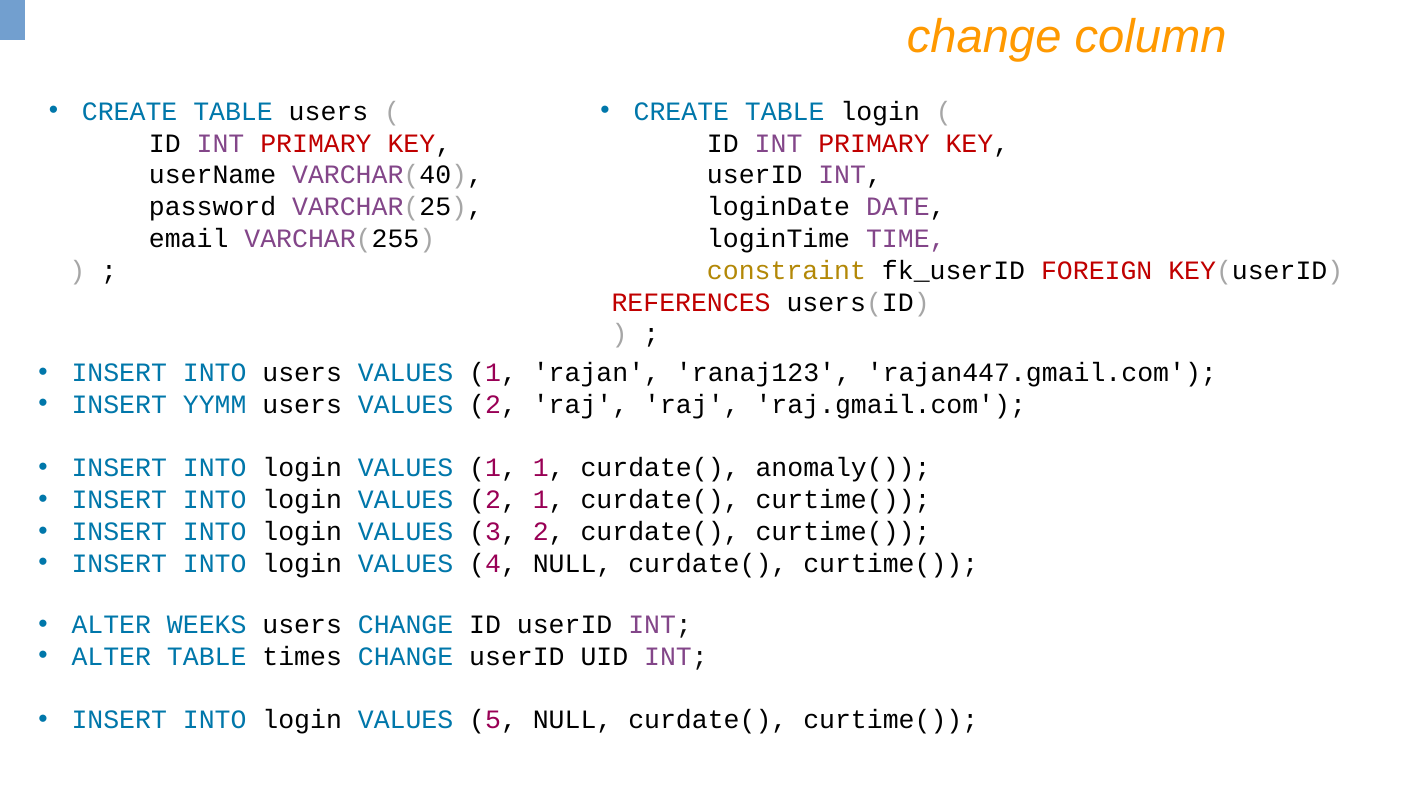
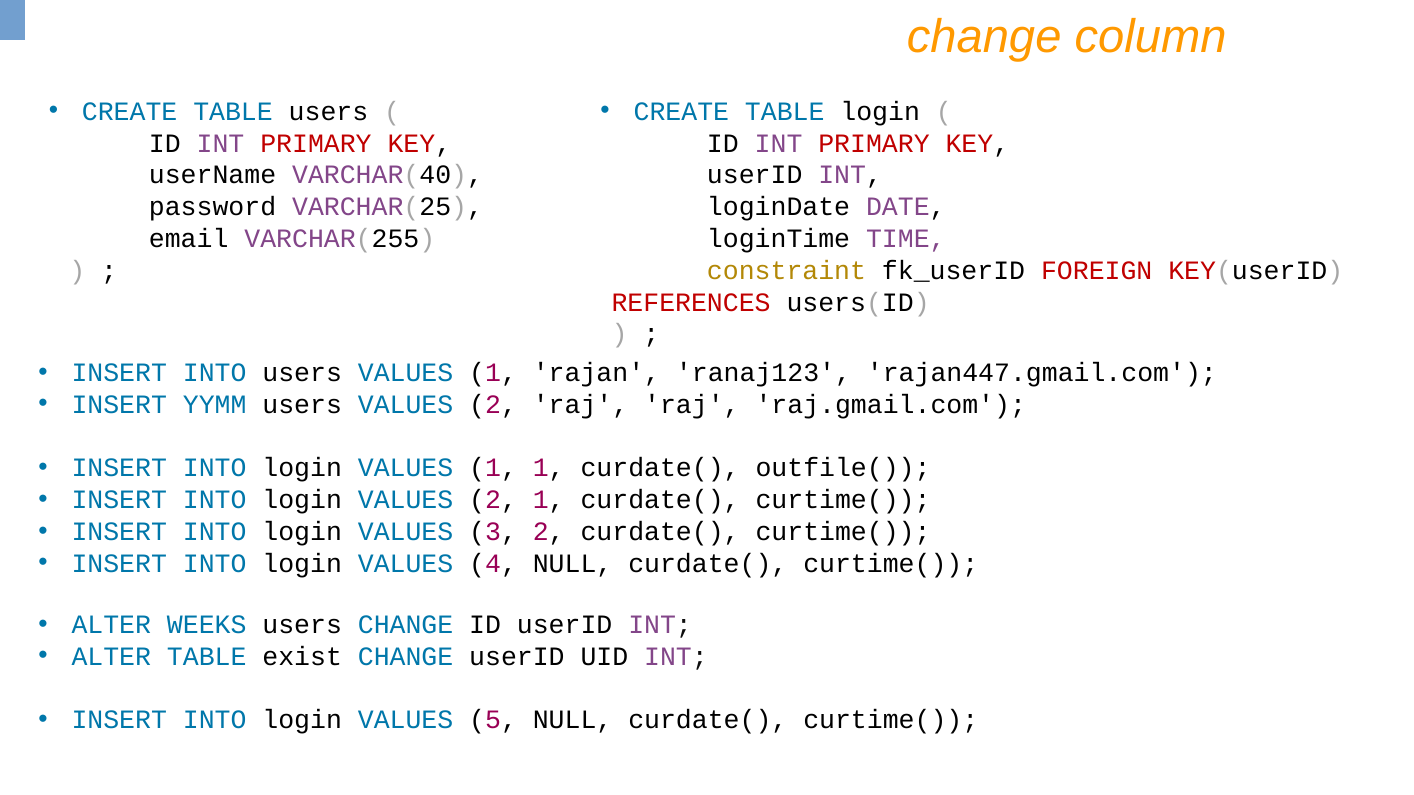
anomaly(: anomaly( -> outfile( (843, 468)
times: times -> exist (302, 657)
